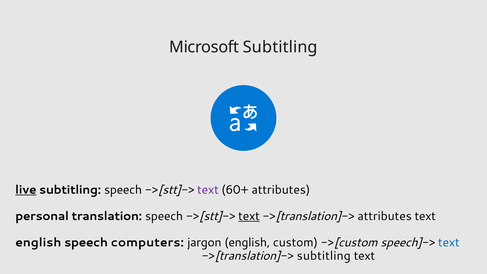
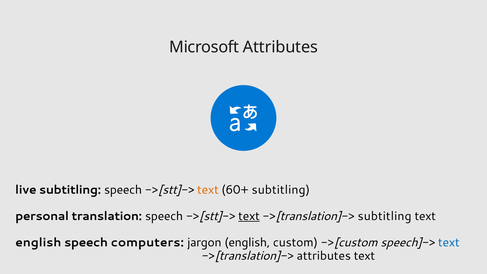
Microsoft Subtitling: Subtitling -> Attributes (280, 47)
live underline: present -> none (26, 190)
text colour: purple -> orange (208, 190)
60+ attributes: attributes -> subtitling (281, 190)
->[translation]-> attributes: attributes -> subtitling (385, 216)
->[translation]-> subtitling: subtitling -> attributes (324, 256)
